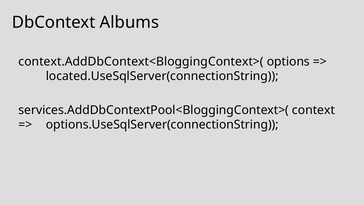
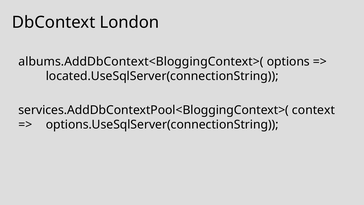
Albums: Albums -> London (129, 22)
context.AddDbContext<BloggingContext>(: context.AddDbContext<BloggingContext>( -> albums.AddDbContext<BloggingContext>( (141, 62)
